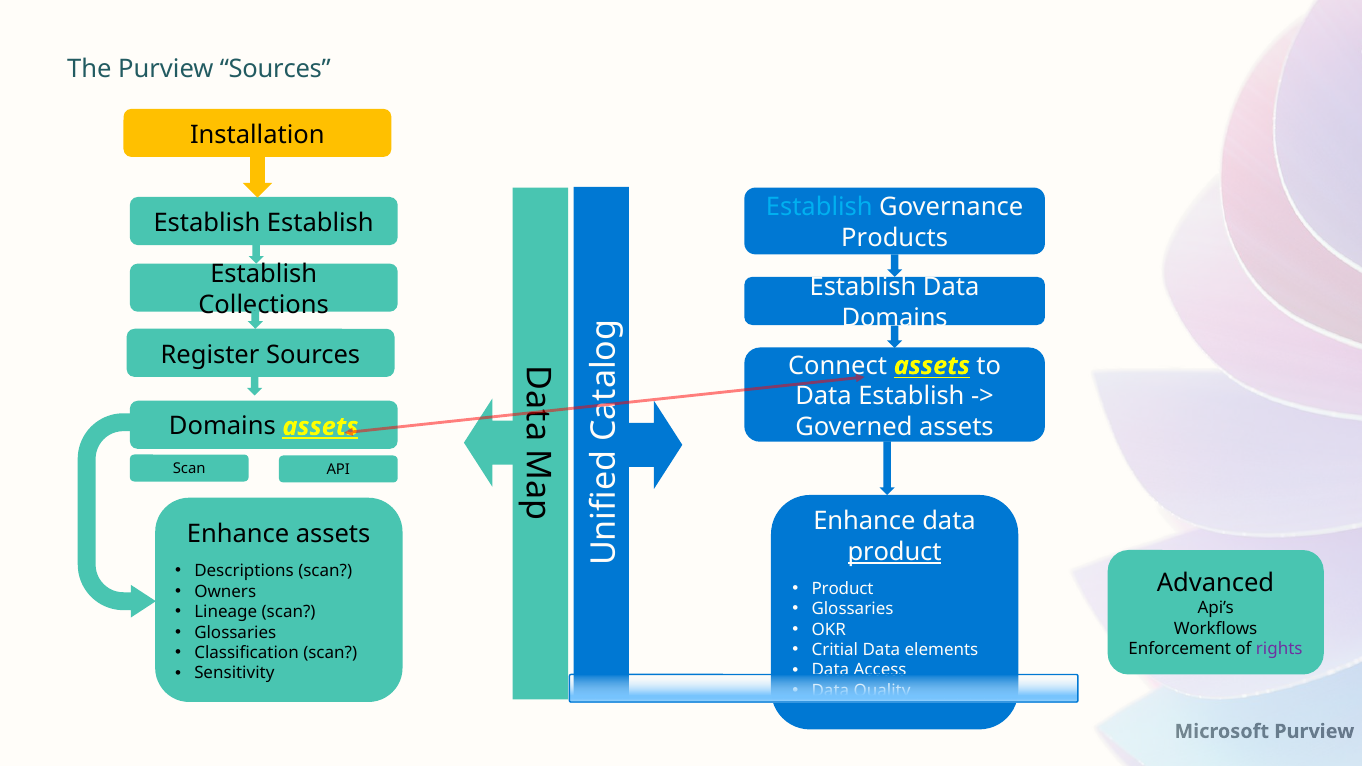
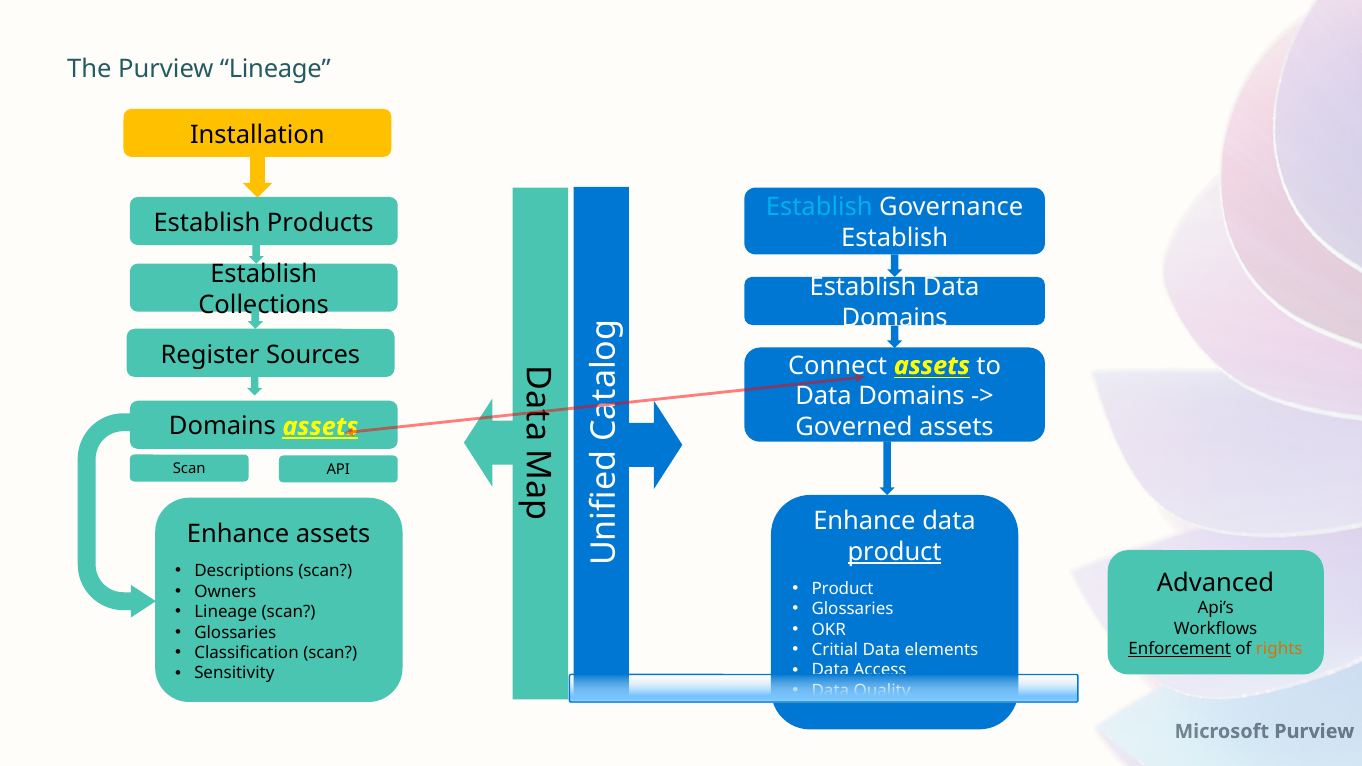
Purview Sources: Sources -> Lineage (275, 69)
Establish: Establish -> Products (320, 223)
Products: Products -> Establish (895, 238)
Establish: Establish -> Domains (911, 396)
Enforcement underline: none -> present (1180, 649)
rights colour: purple -> orange (1279, 649)
